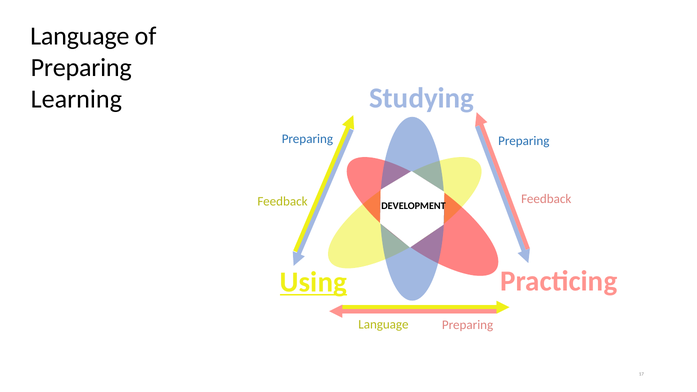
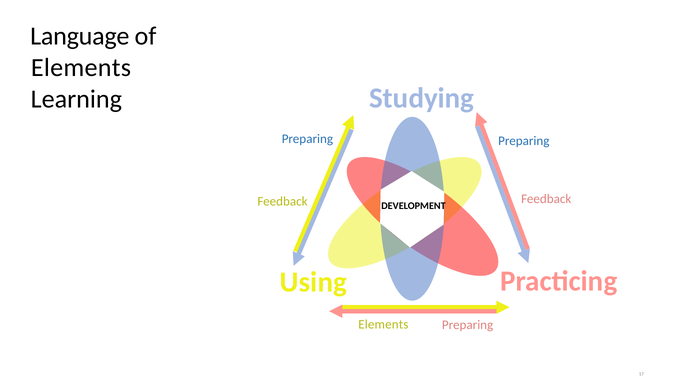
Preparing: Preparing -> Elements (81, 68)
Using underline: present -> none (313, 282)
Language: Language -> Elements (383, 325)
